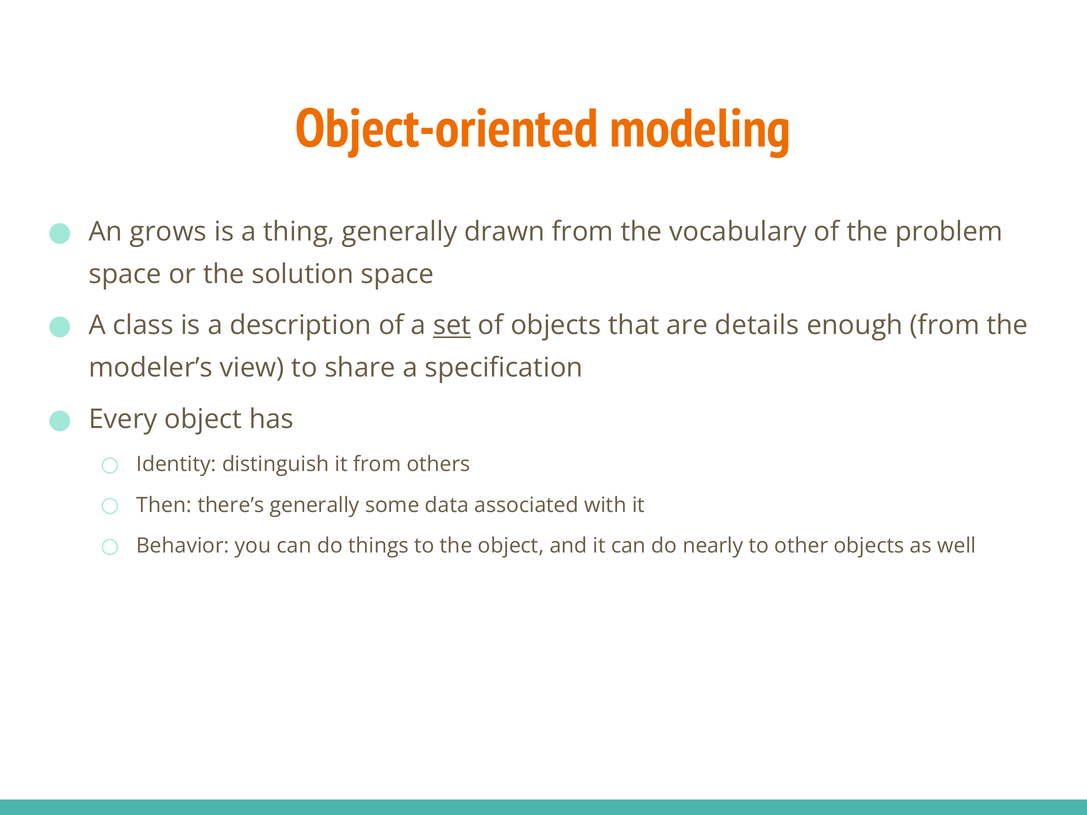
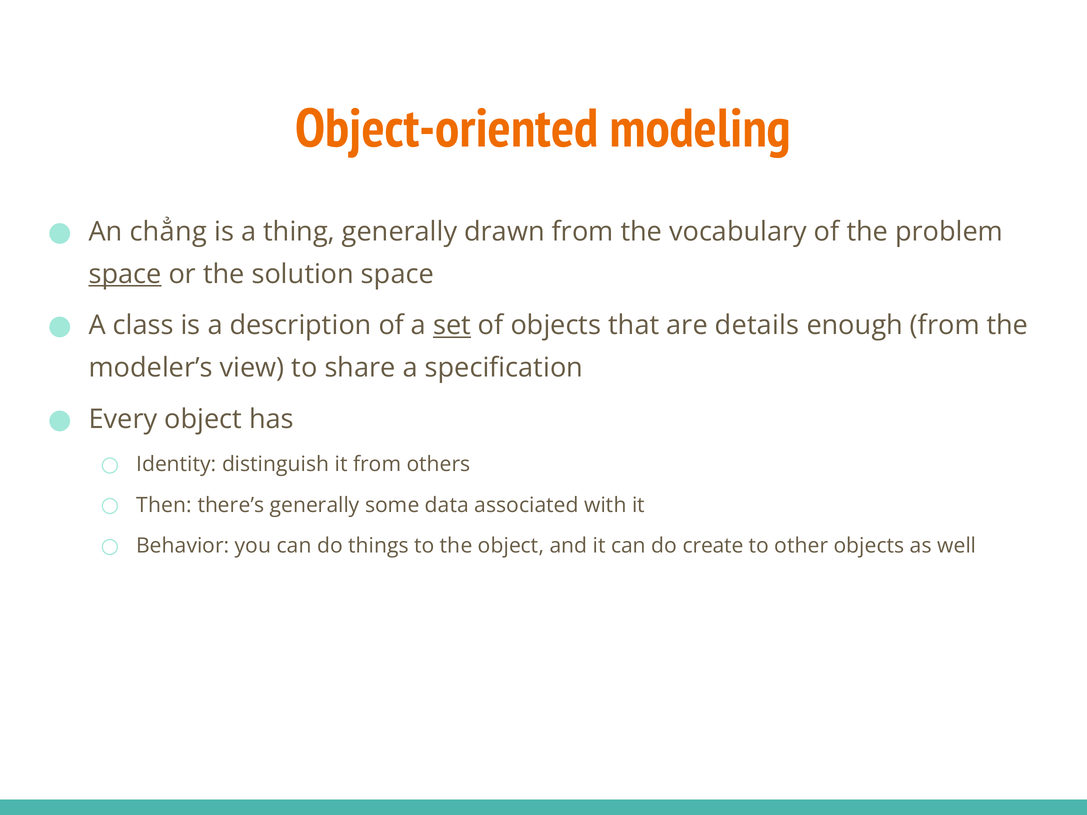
grows: grows -> chẳng (168, 232)
space underline: none -> present (125, 274)
nearly: nearly -> create (713, 546)
